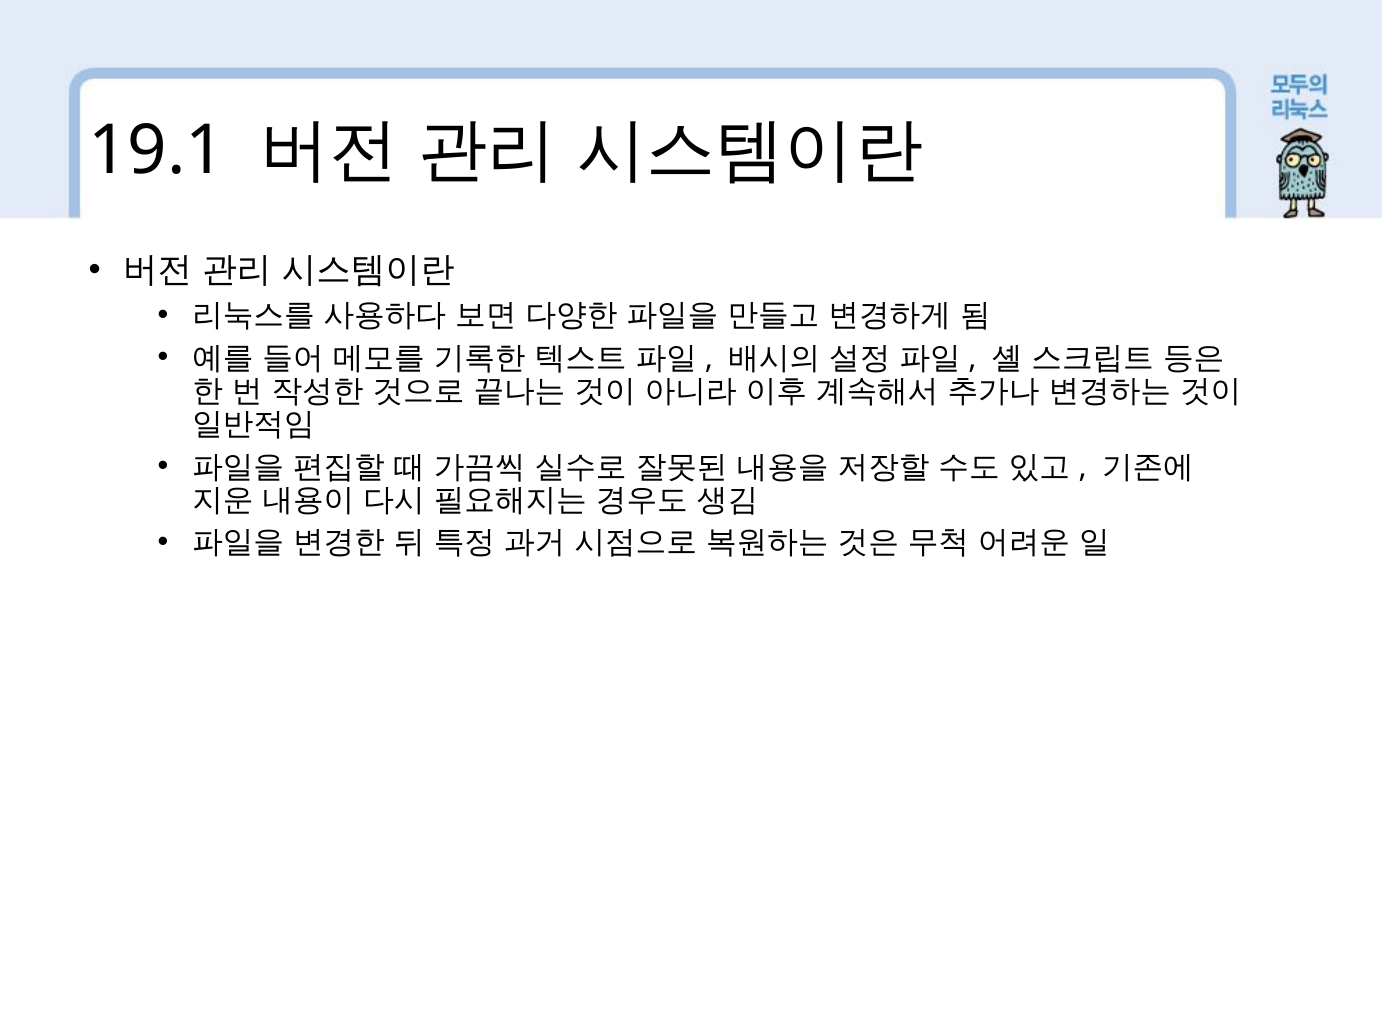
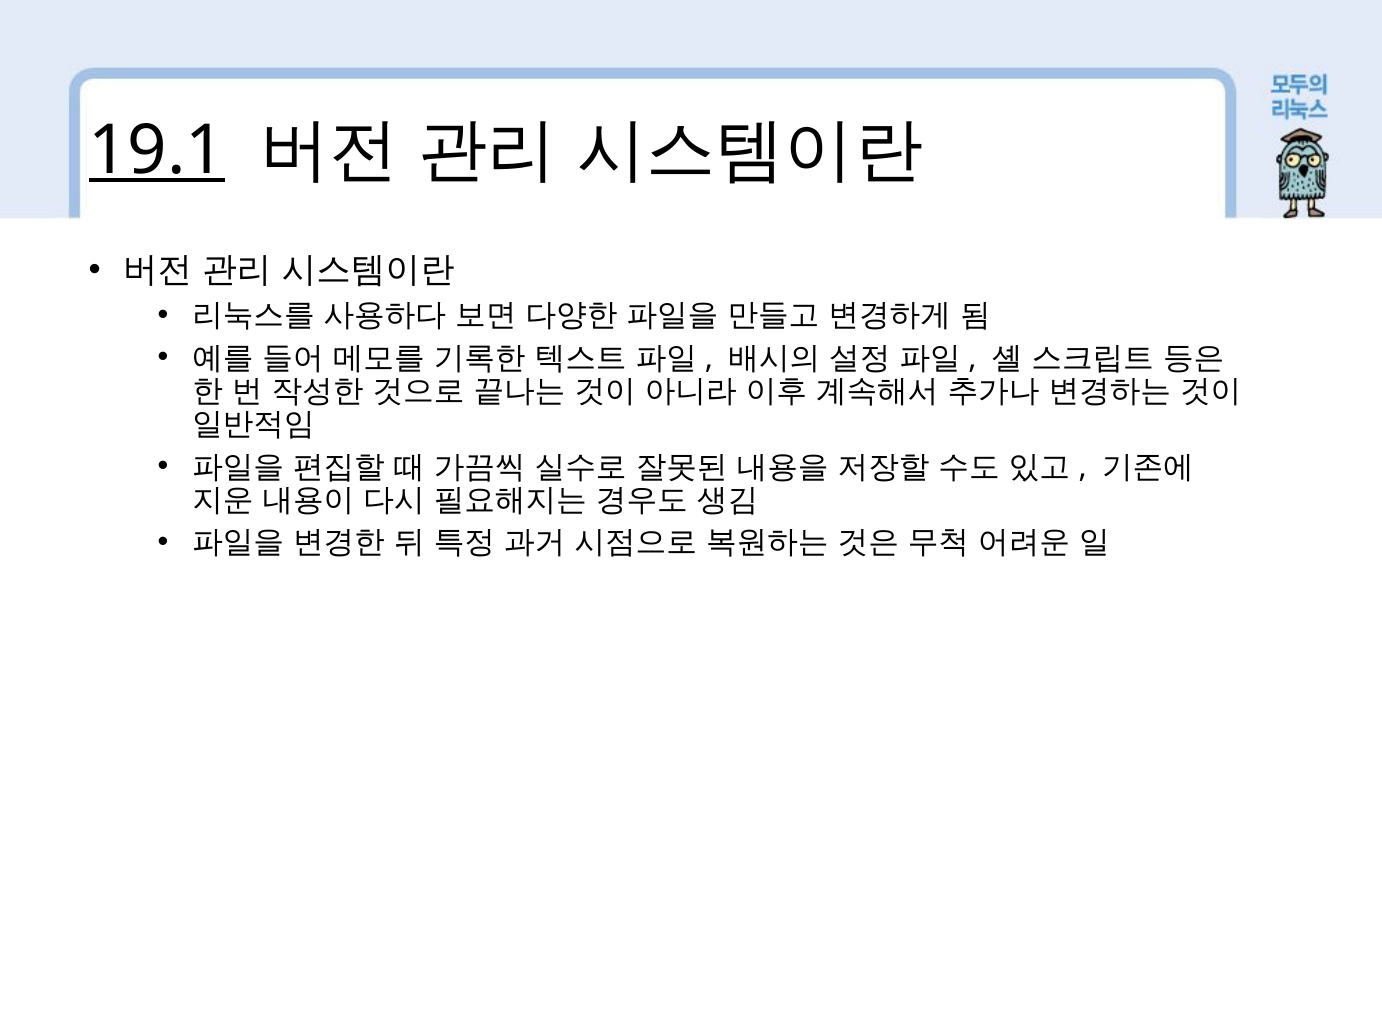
19.1 underline: none -> present (157, 150)
